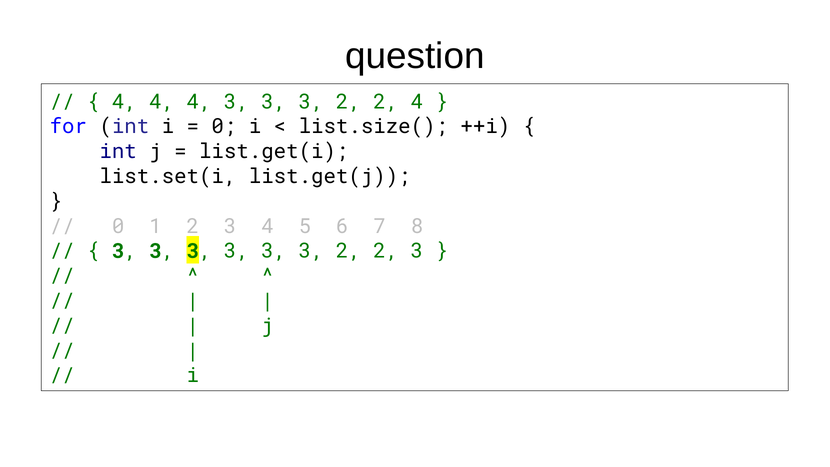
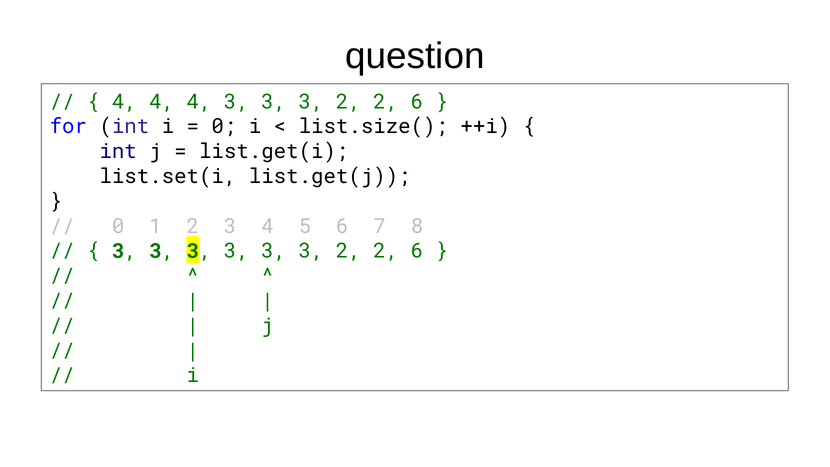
4: 4 -> 6 (417, 102)
3: 3 -> 6 (417, 251)
